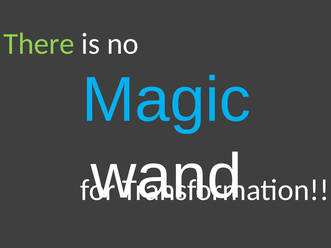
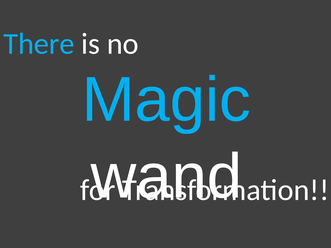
There colour: light green -> light blue (39, 44)
